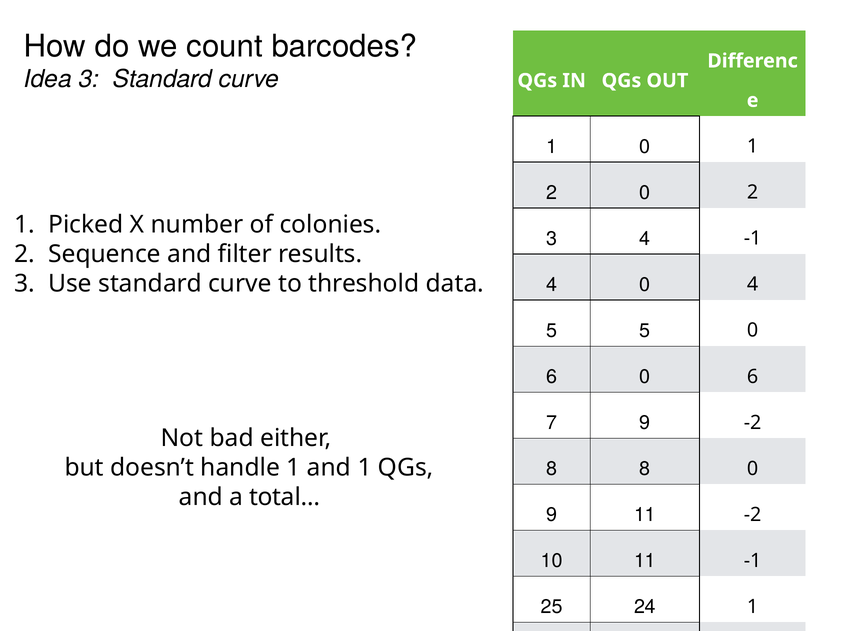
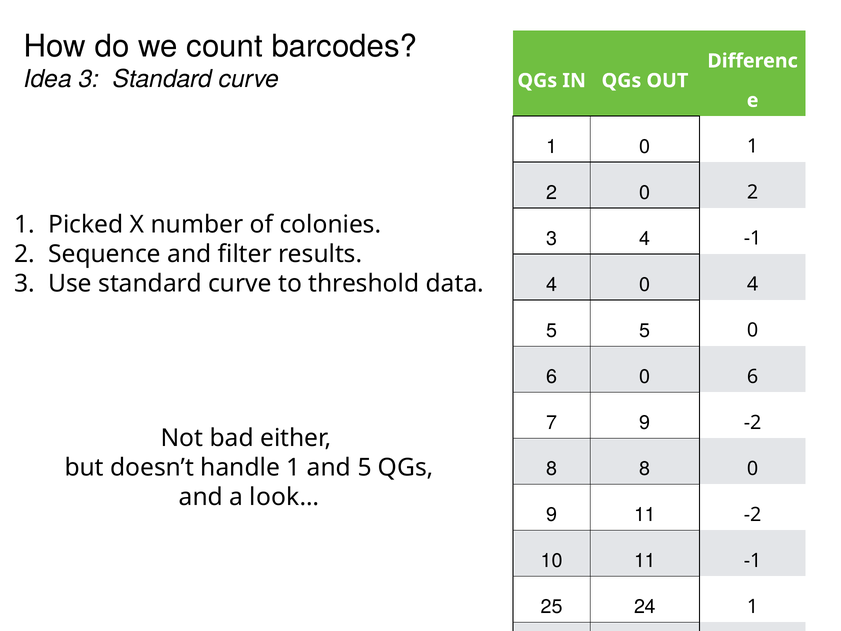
and 1: 1 -> 5 (365, 468)
total…: total… -> look… (284, 497)
